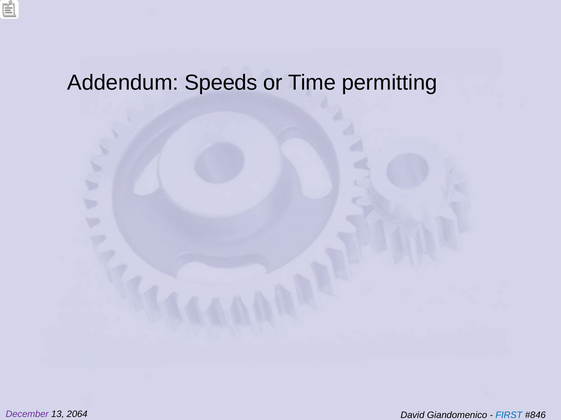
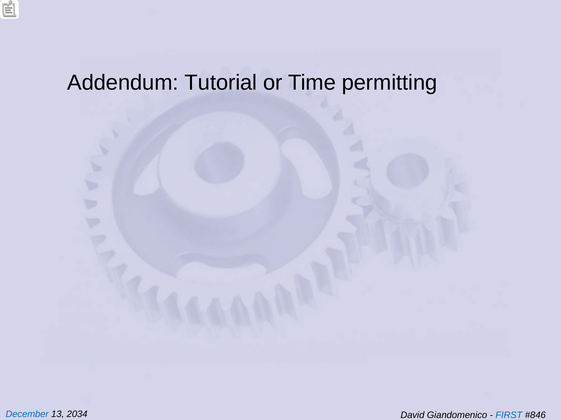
Speeds: Speeds -> Tutorial (221, 83)
December colour: purple -> blue (27, 415)
2064: 2064 -> 2034 (77, 415)
